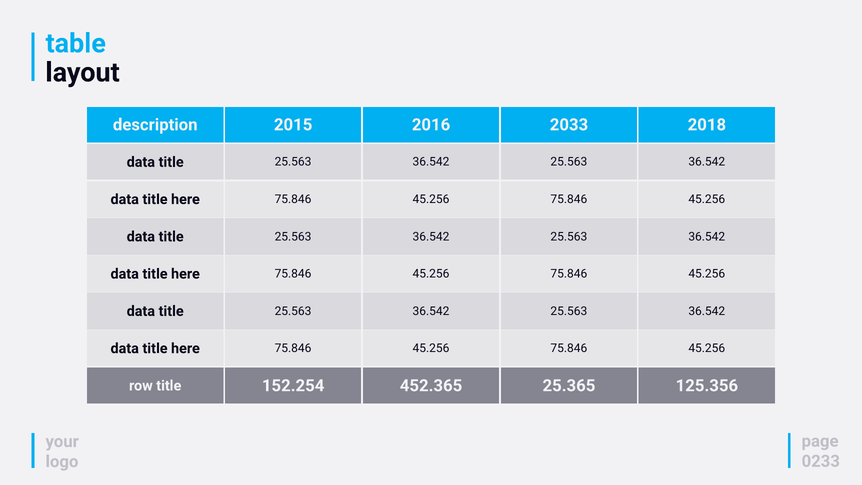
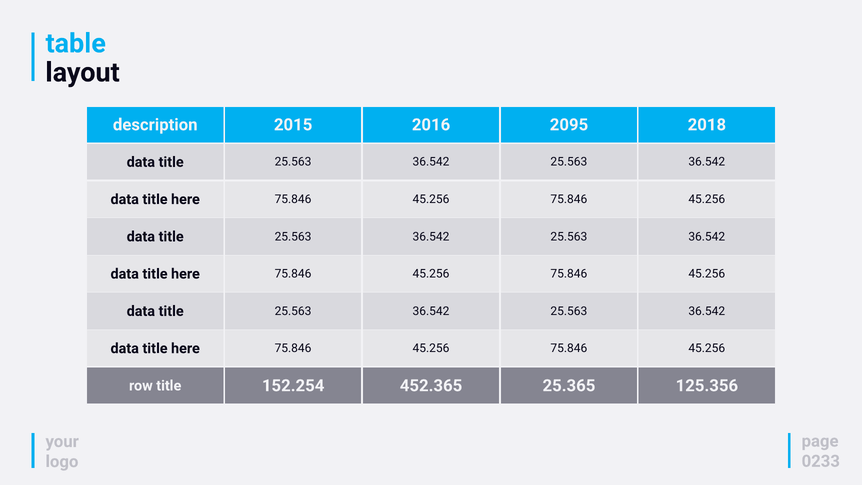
2033: 2033 -> 2095 (569, 125)
